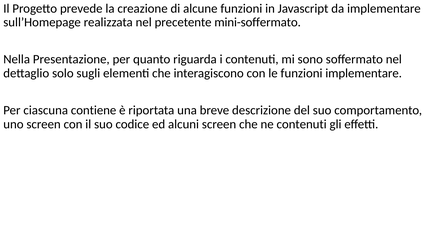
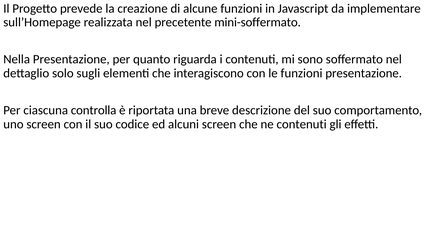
funzioni implementare: implementare -> presentazione (364, 73)
contiene: contiene -> controlla (94, 110)
